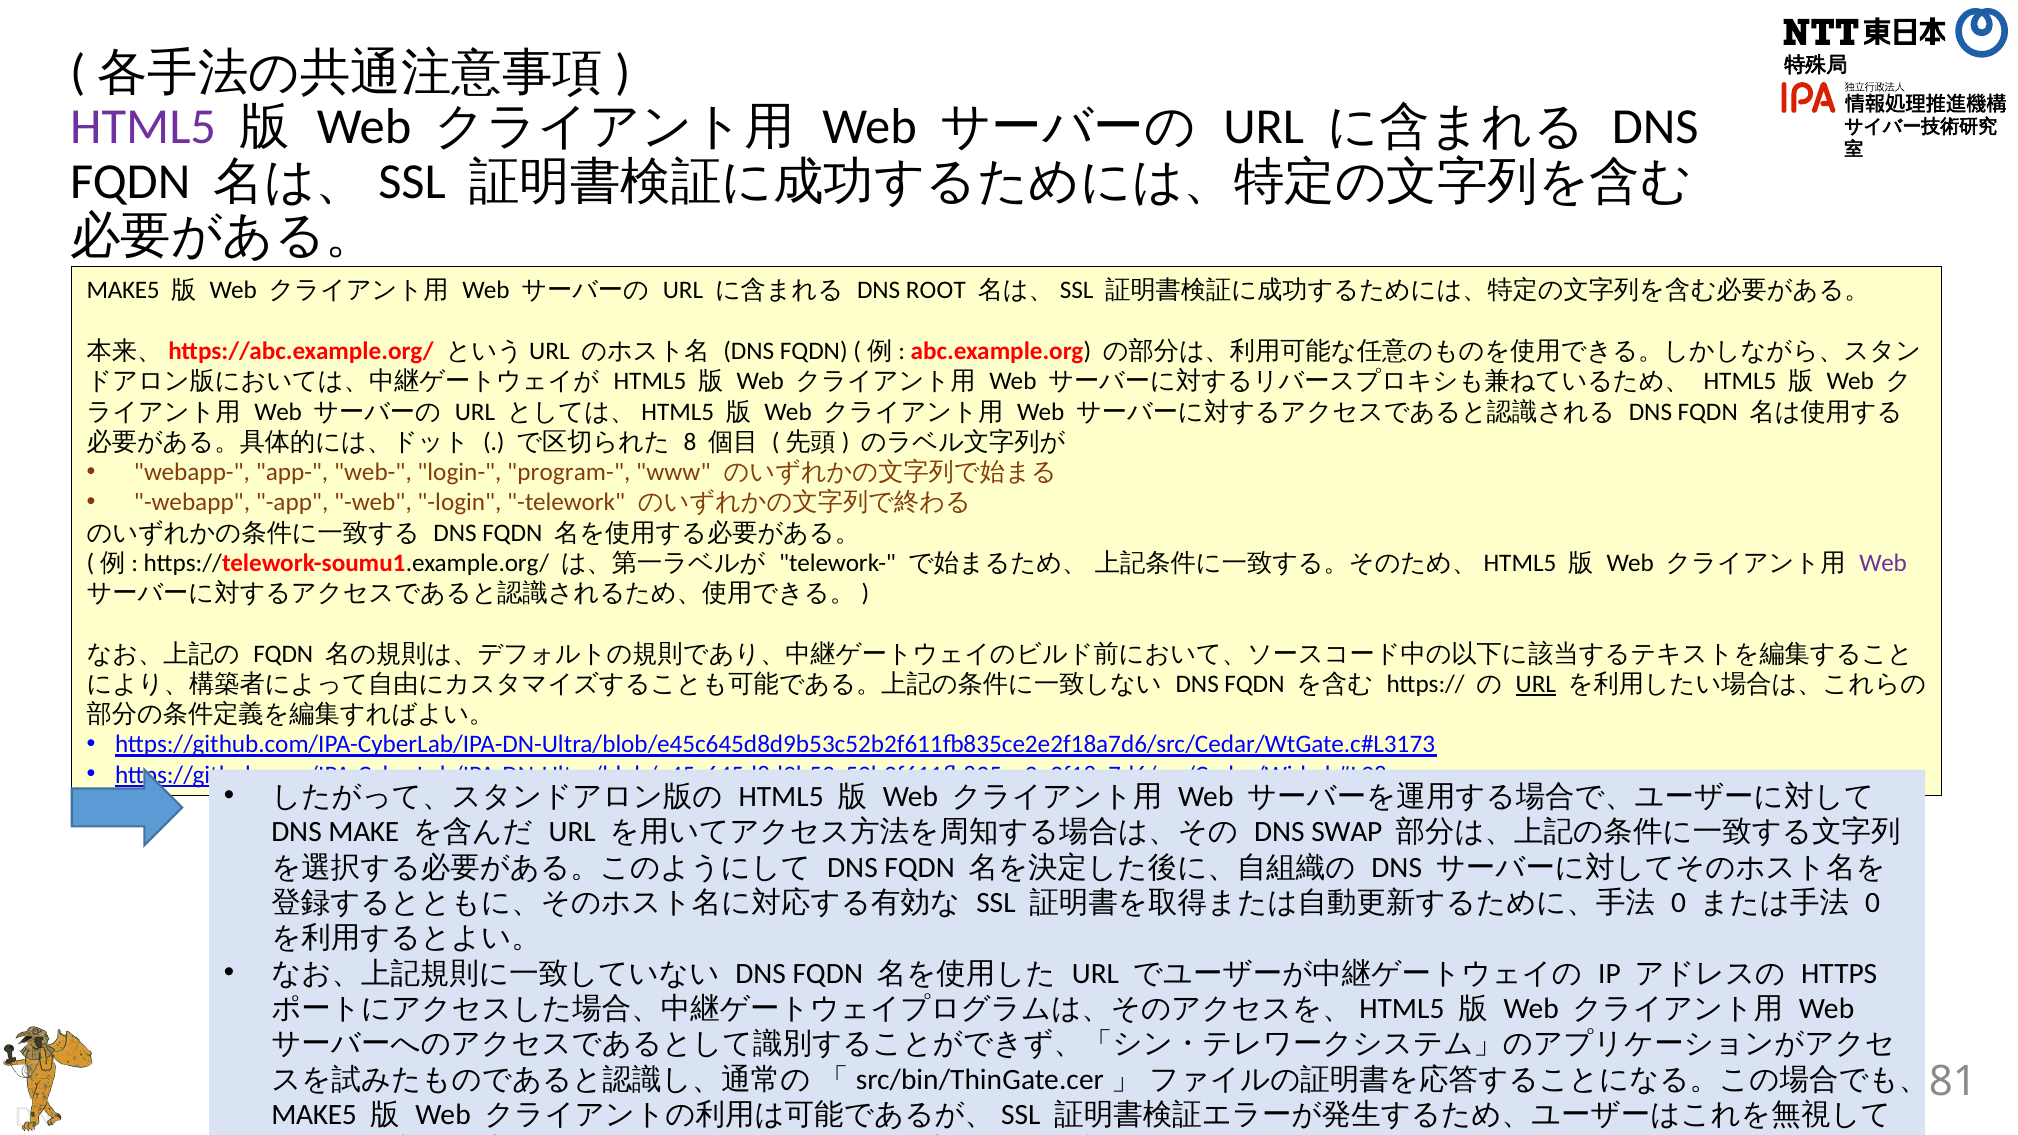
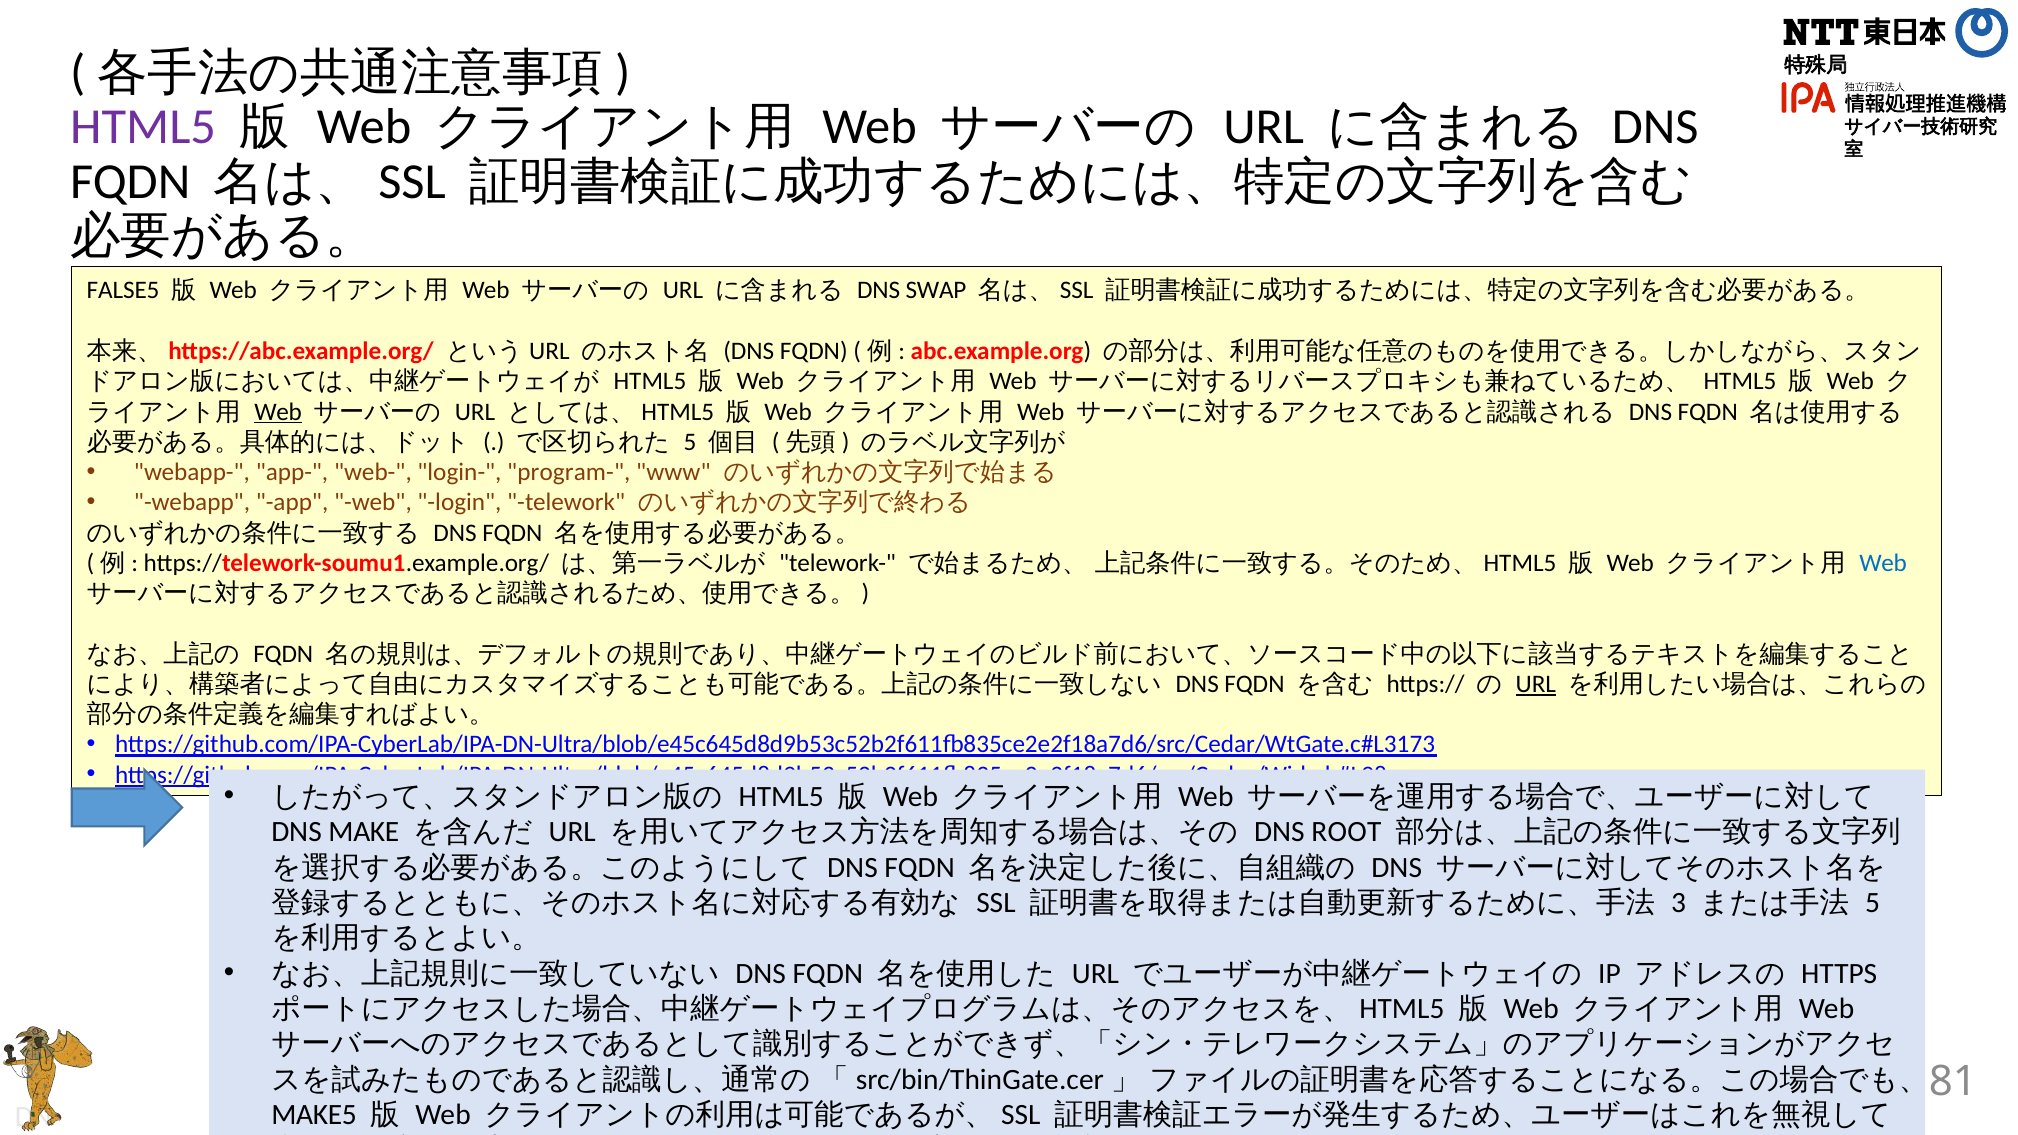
MAKE5: MAKE5 -> FALSE5 (123, 291)
ROOT: ROOT -> SWAP (936, 291)
Web underline: none -> present (278, 412)
8: 8 -> 5 (690, 442)
Web colour: purple -> blue (1883, 563)
SWAP: SWAP -> ROOT (1346, 832)
0: 0 -> 3 (1679, 903)
0: 0 -> 5 (1873, 903)
